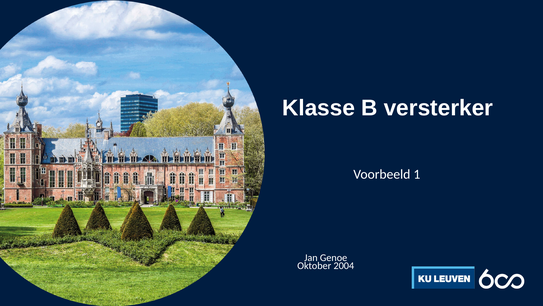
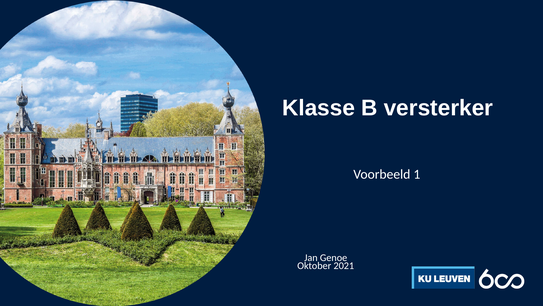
2004: 2004 -> 2021 (344, 265)
